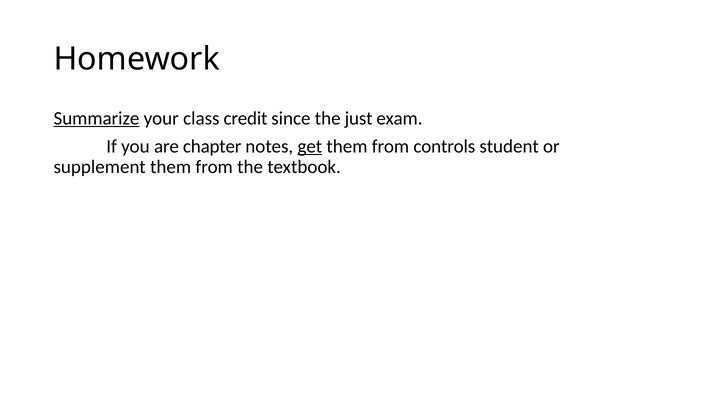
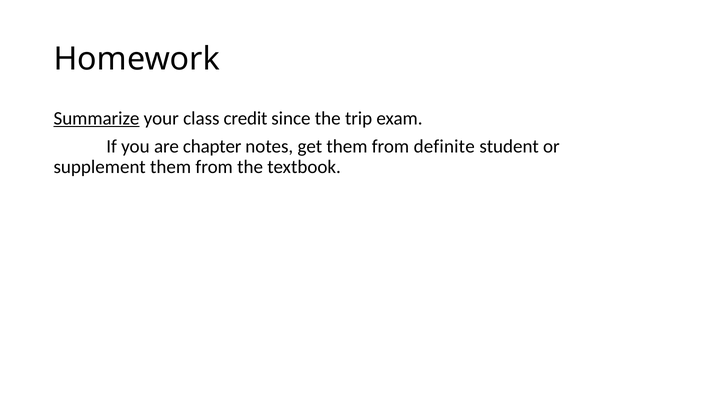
just: just -> trip (359, 118)
get underline: present -> none (310, 146)
controls: controls -> definite (444, 146)
